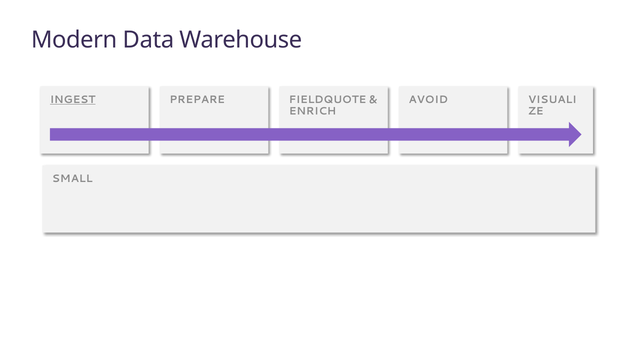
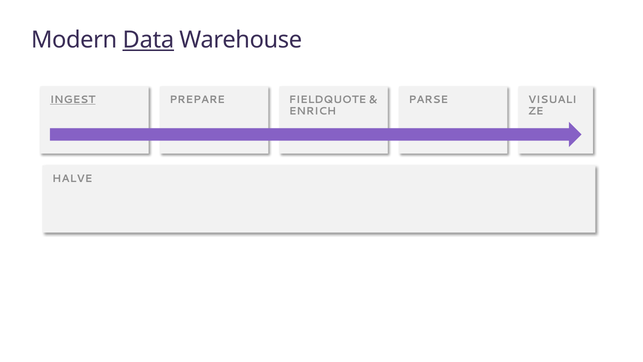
Data underline: none -> present (148, 40)
AVOID: AVOID -> PARSE (428, 100)
SMALL: SMALL -> HALVE (72, 179)
